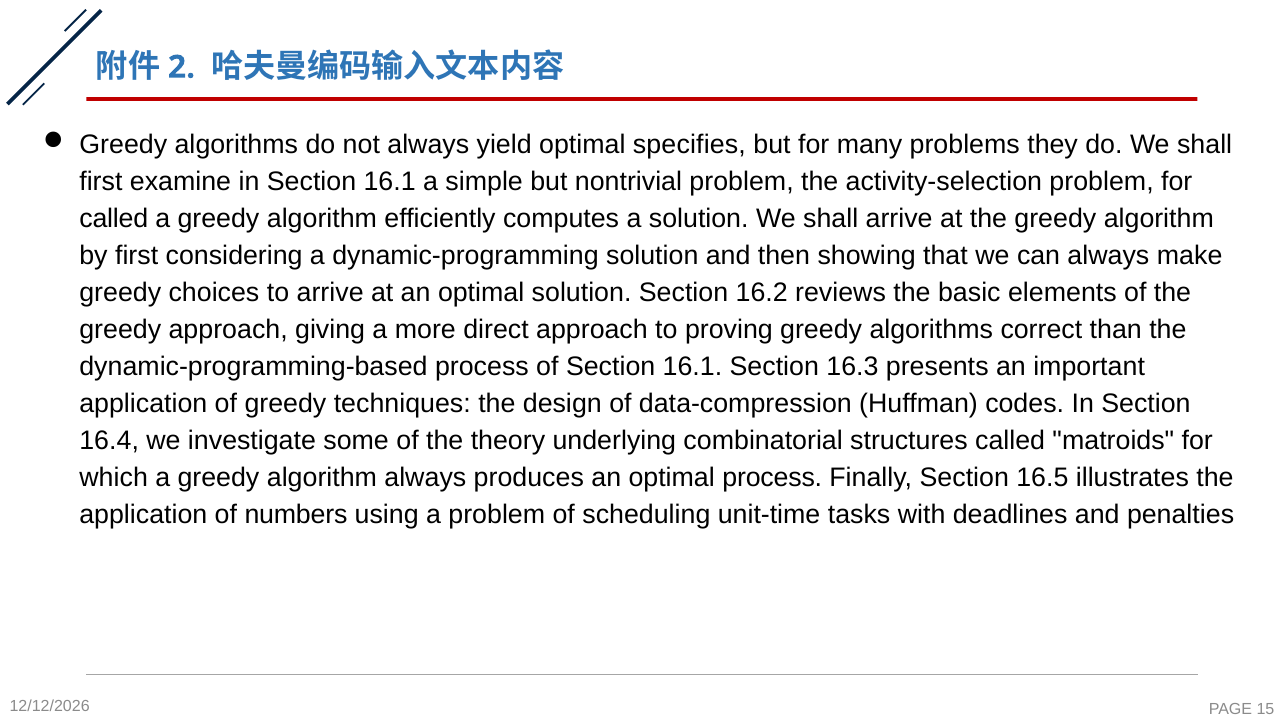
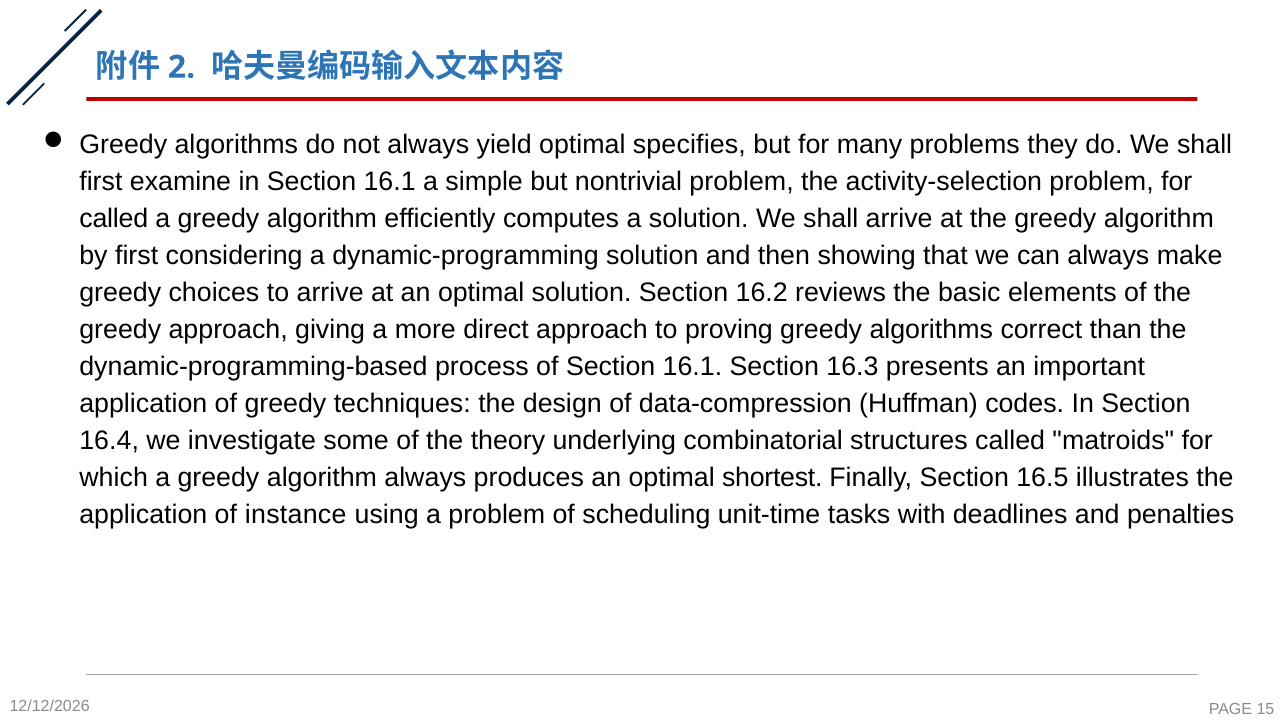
optimal process: process -> shortest (772, 478)
numbers: numbers -> instance (296, 515)
